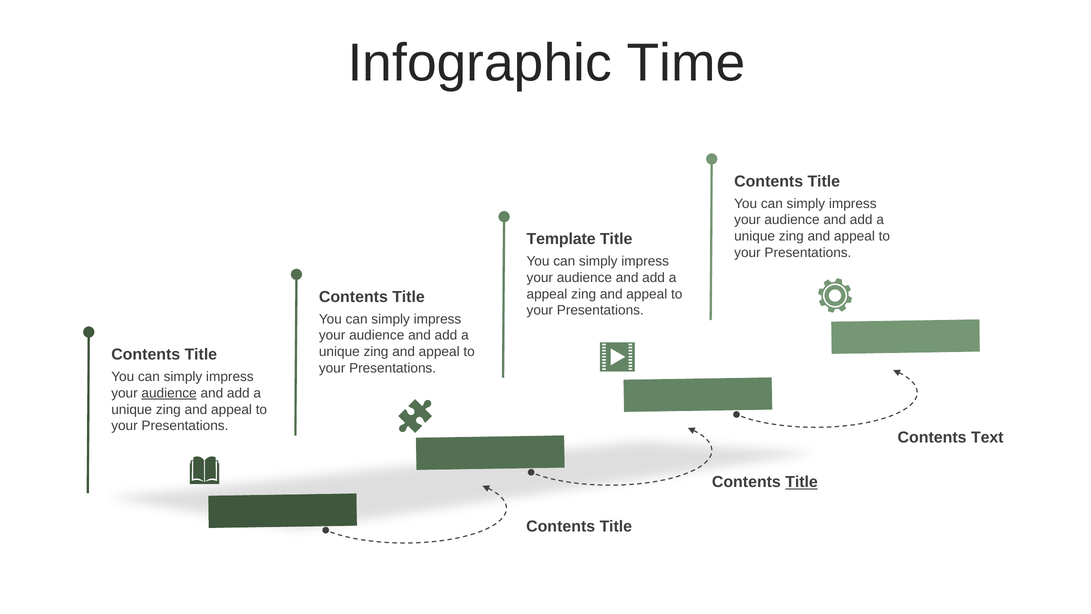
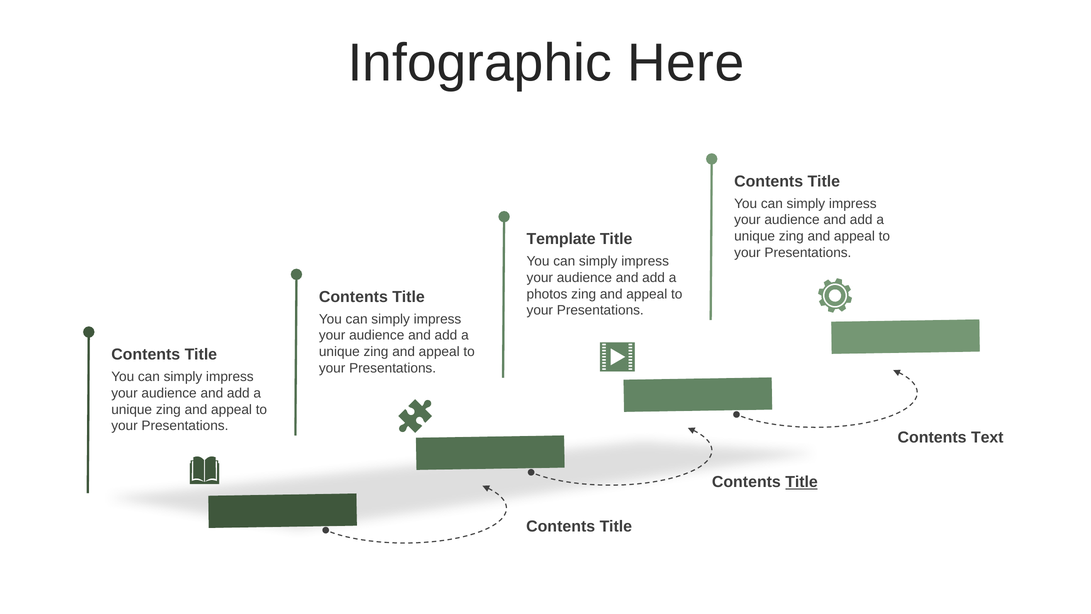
Time: Time -> Here (686, 63)
appeal: appeal -> photos (547, 294)
audience underline: present -> none (169, 393)
